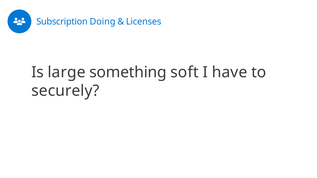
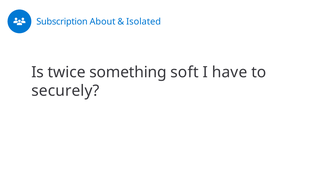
Doing: Doing -> About (103, 22)
Licenses: Licenses -> Isolated (144, 22)
large: large -> twice (67, 72)
